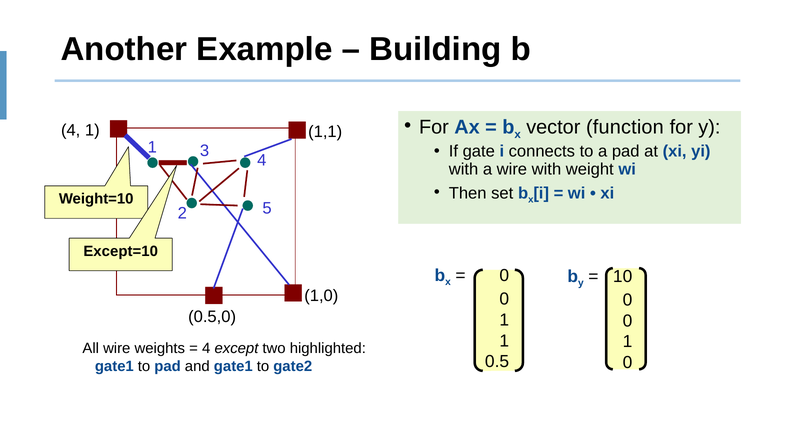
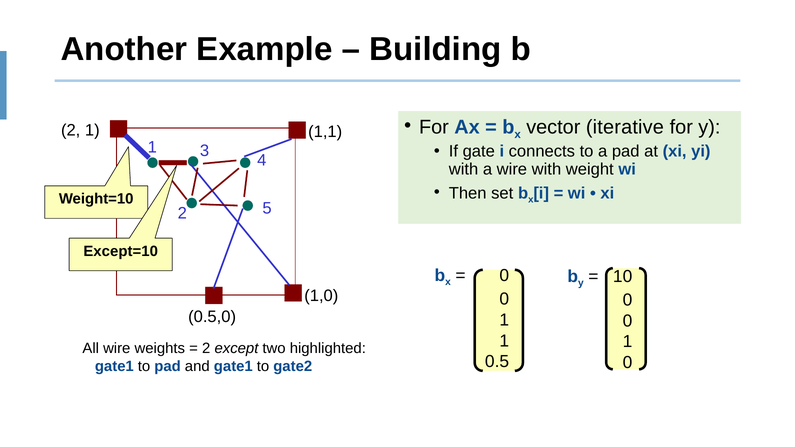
function: function -> iterative (625, 127)
4: 4 -> 2 (71, 130)
4: 4 -> 2 (206, 349)
